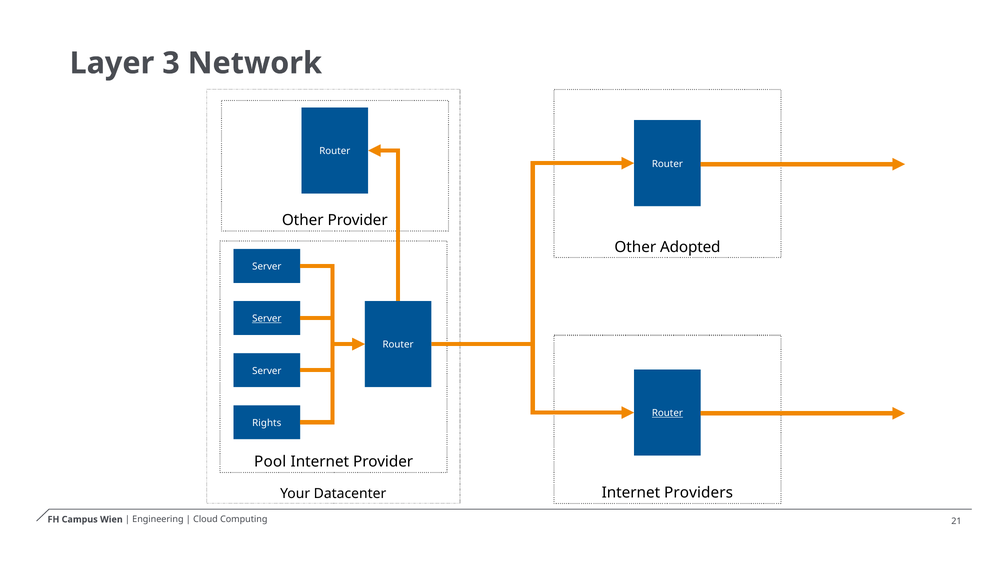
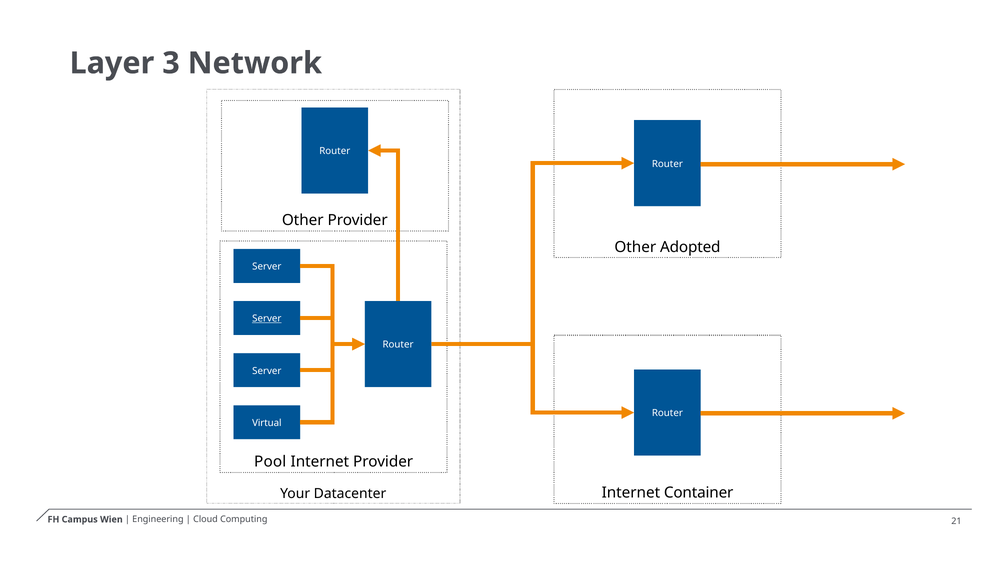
Router underline: present -> none (667, 413)
Rights: Rights -> Virtual (267, 423)
Providers: Providers -> Container (699, 493)
